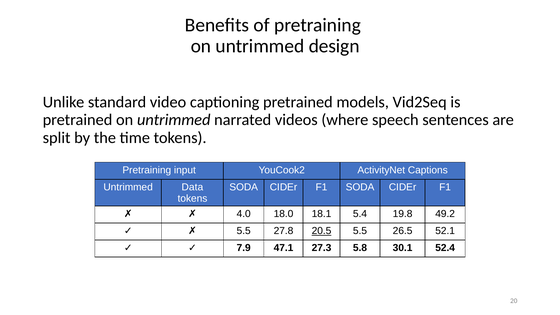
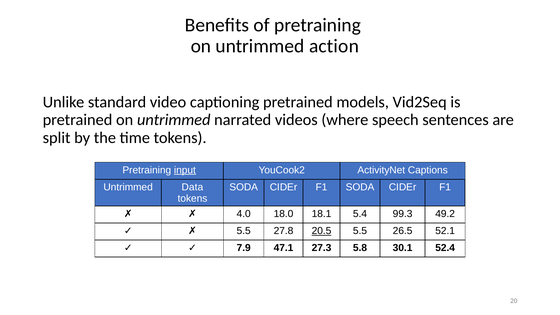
design: design -> action (334, 46)
input underline: none -> present (185, 170)
19.8: 19.8 -> 99.3 (403, 214)
